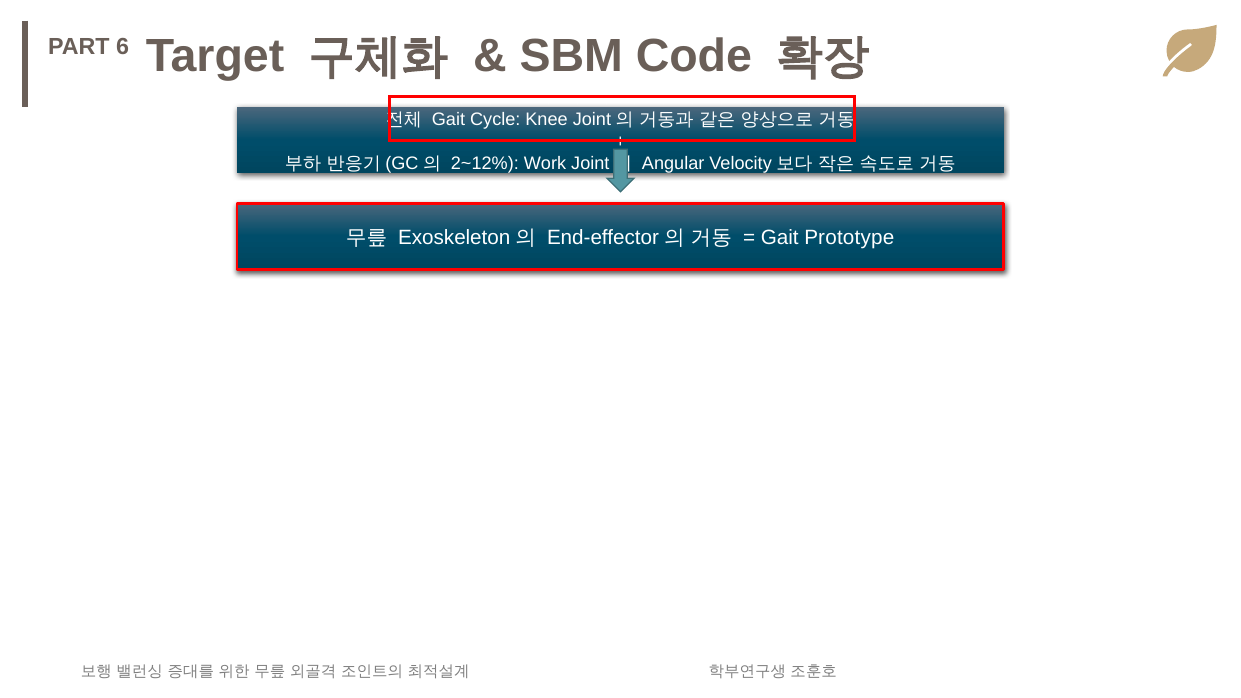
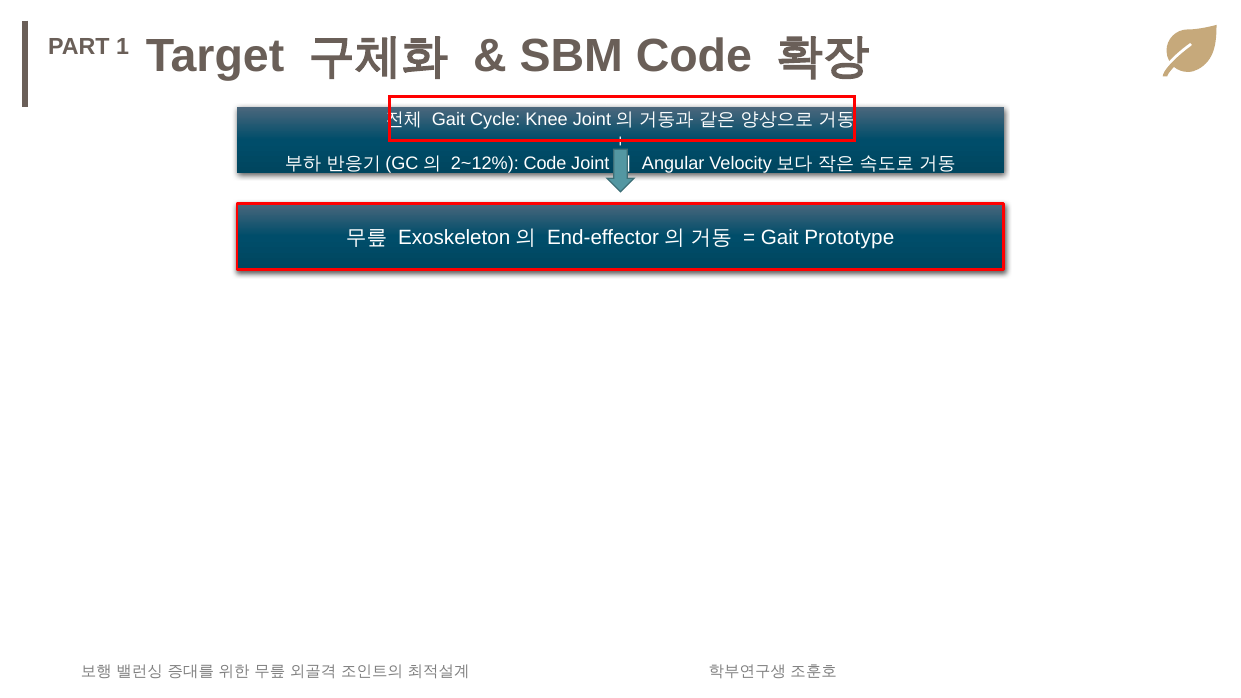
6: 6 -> 1 (123, 46)
2~12% Work: Work -> Code (545, 163)
